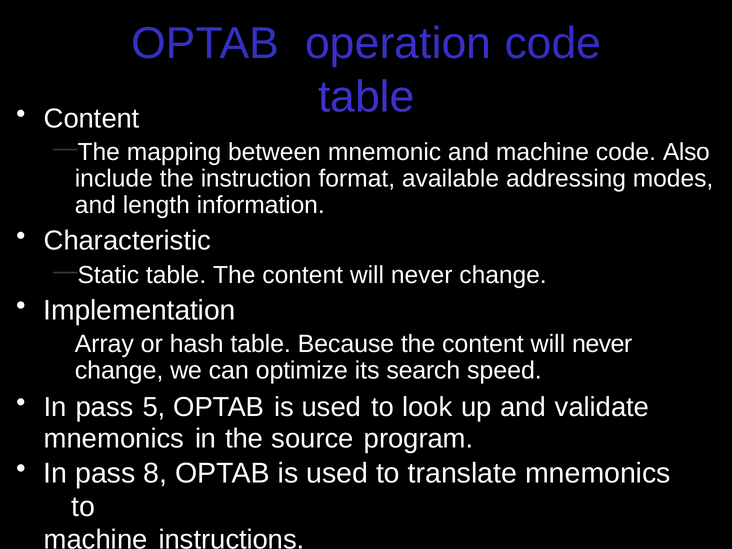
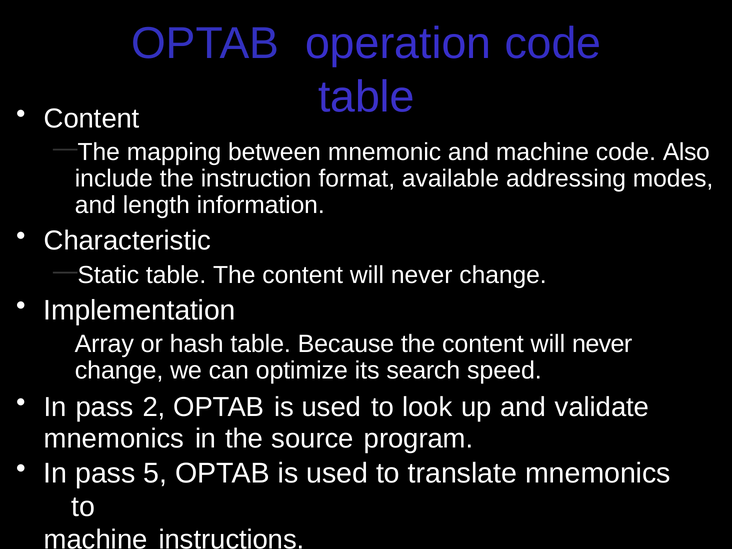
5: 5 -> 2 (154, 407)
8: 8 -> 5 (155, 474)
